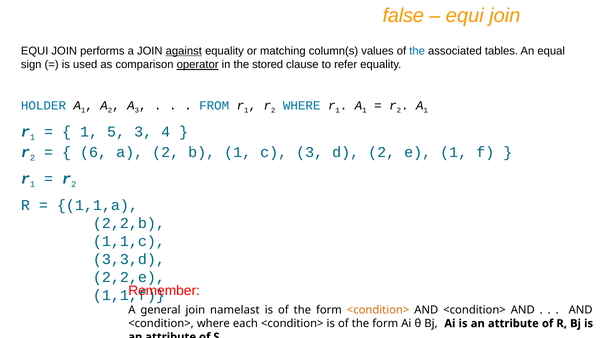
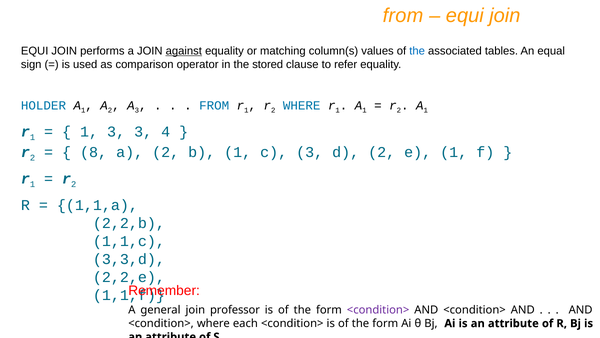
false: false -> from (403, 16)
operator underline: present -> none (198, 64)
1 5: 5 -> 3 (116, 131)
6: 6 -> 8 (94, 152)
namelast: namelast -> professor (235, 309)
<condition> colour: orange -> purple (378, 309)
